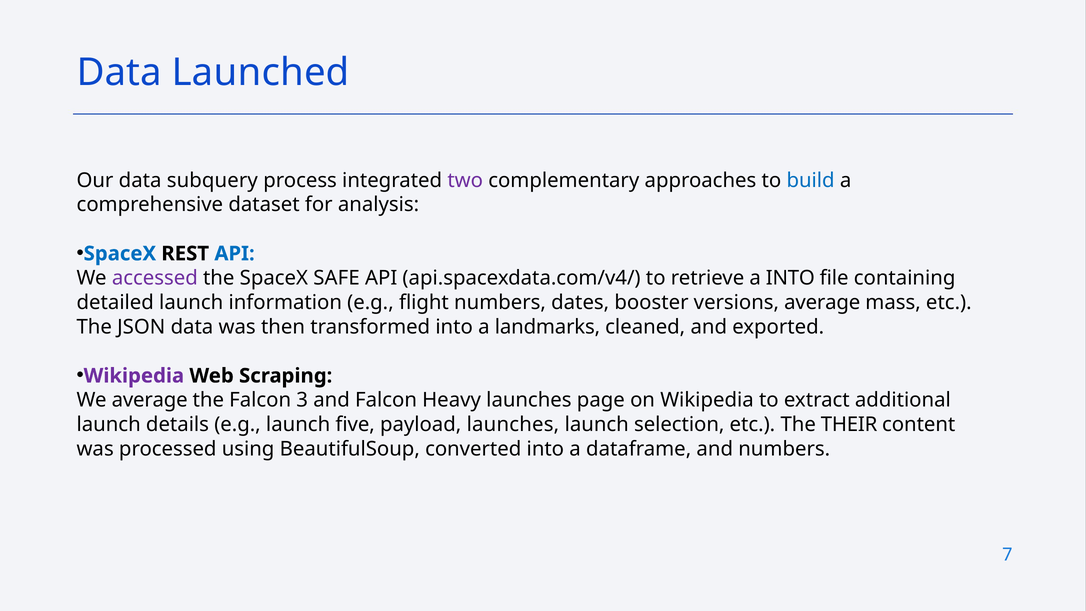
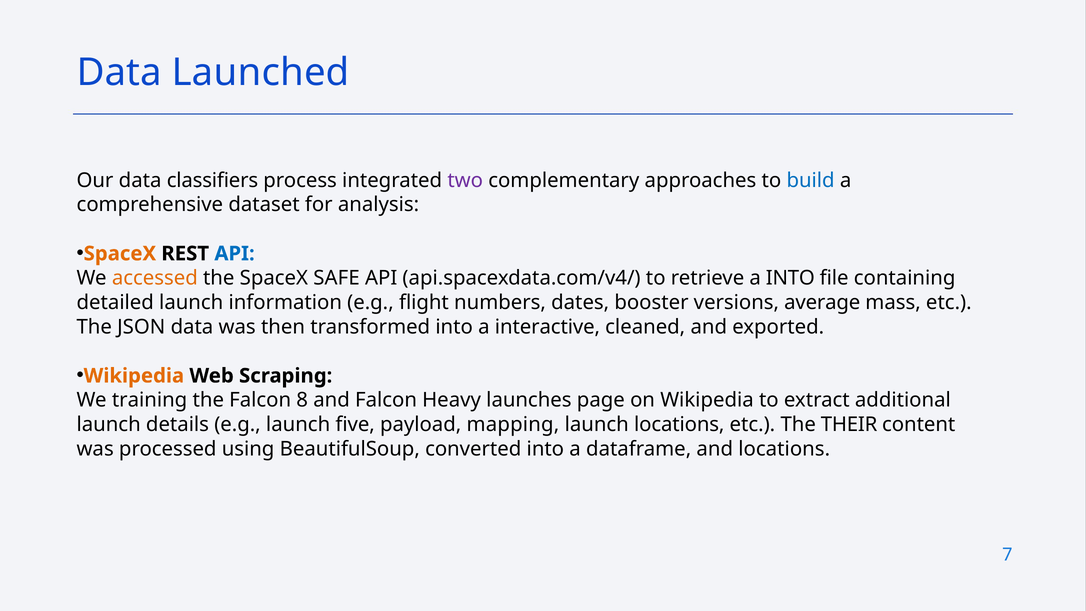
subquery: subquery -> classifiers (212, 180)
SpaceX colour: blue -> orange (120, 254)
accessed colour: purple -> orange (155, 278)
landmarks: landmarks -> interactive (547, 327)
Wikipedia colour: purple -> orange (134, 376)
We average: average -> training (150, 400)
3: 3 -> 8 (302, 400)
payload launches: launches -> mapping (513, 425)
launch selection: selection -> locations (679, 425)
and numbers: numbers -> locations (784, 449)
